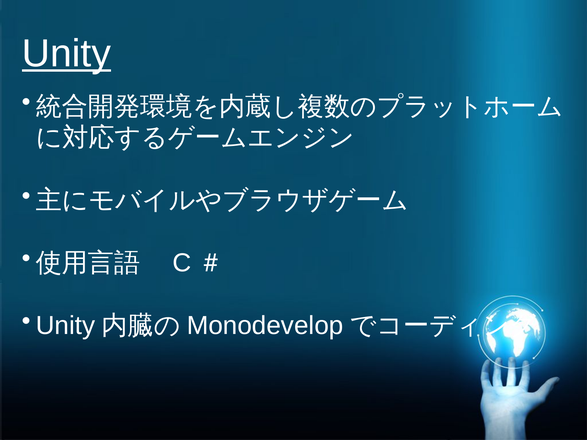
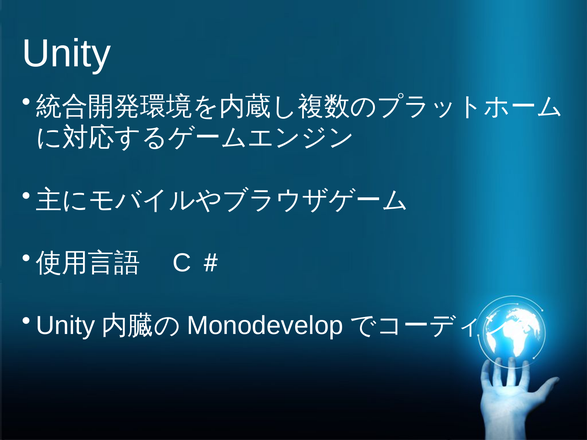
Unity underline: present -> none (66, 54)
